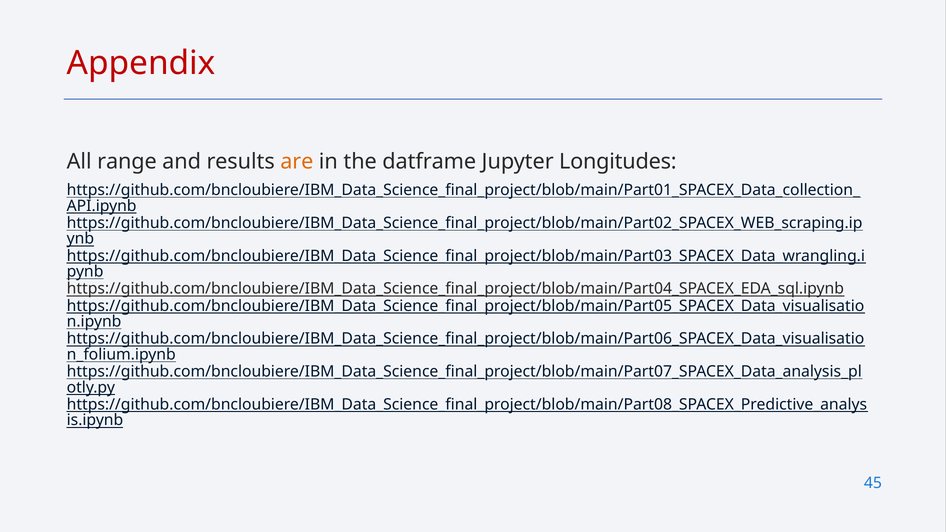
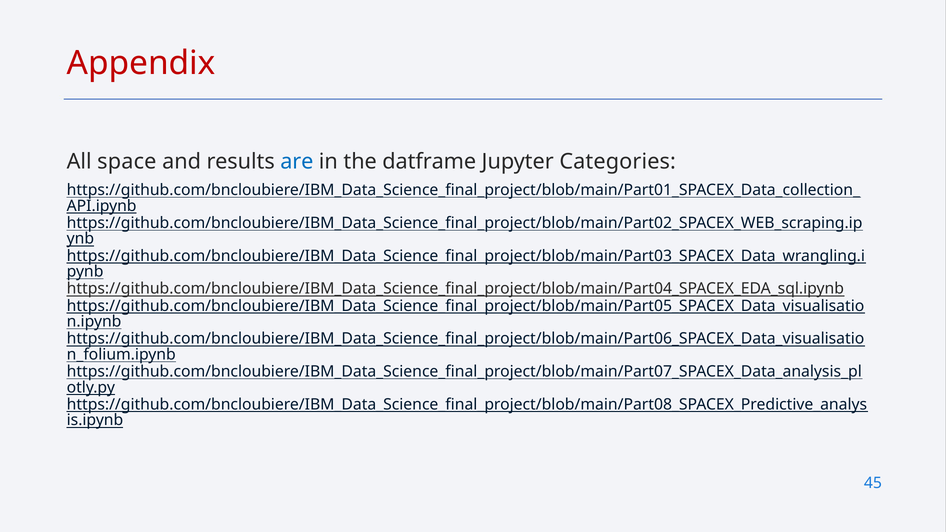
range: range -> space (127, 161)
are colour: orange -> blue (297, 161)
Longitudes: Longitudes -> Categories (618, 161)
